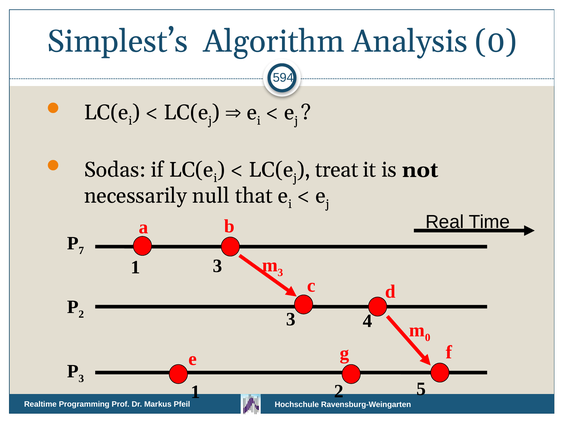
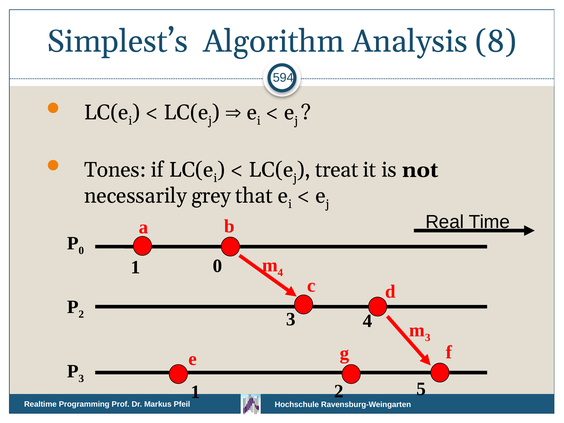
Analysis 0: 0 -> 8 (496, 41)
Sodas: Sodas -> Tones (115, 170)
null: null -> grey (211, 196)
7: 7 -> 0 (81, 251)
3: 3 -> 4 (280, 273)
1 3: 3 -> 0 (217, 266)
0: 0 -> 3 (428, 338)
